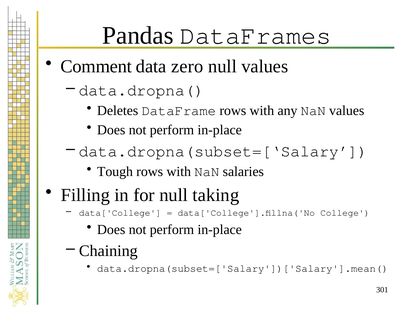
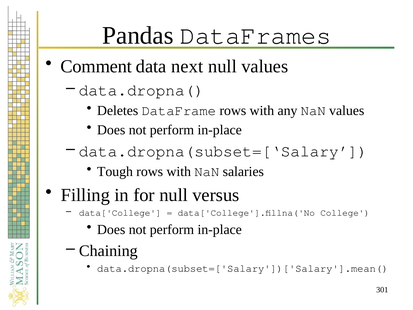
zero: zero -> next (187, 66)
taking: taking -> versus (216, 195)
